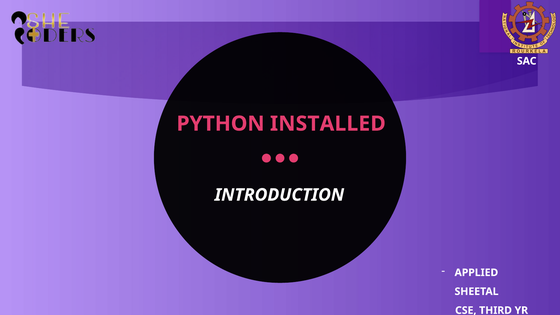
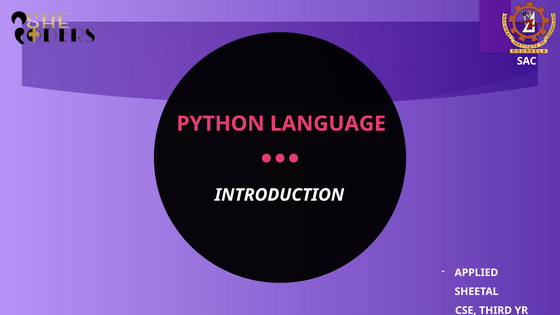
INSTALLED: INSTALLED -> LANGUAGE (328, 124)
